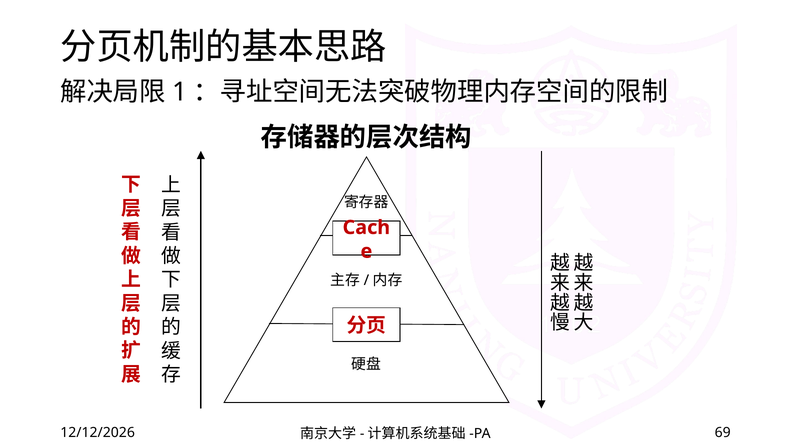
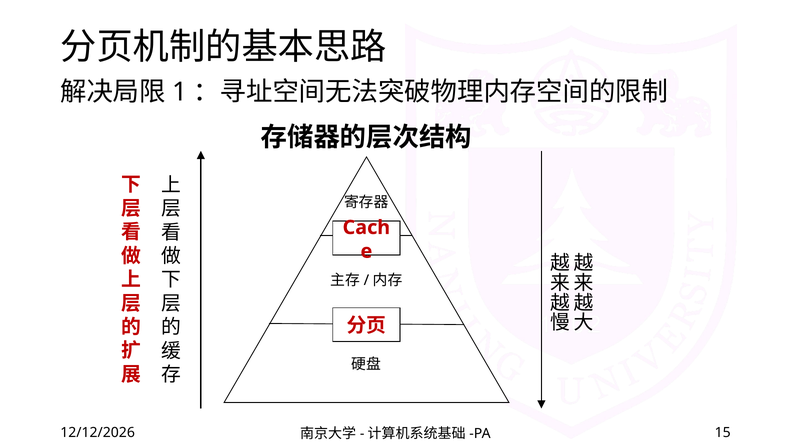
69: 69 -> 15 (723, 433)
